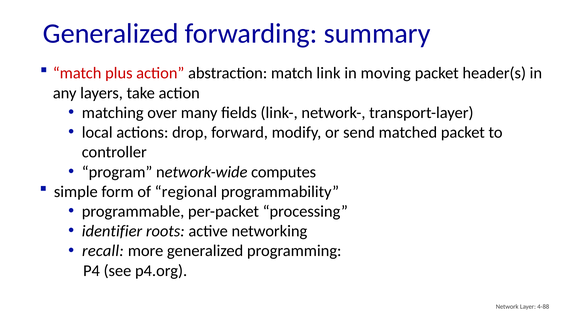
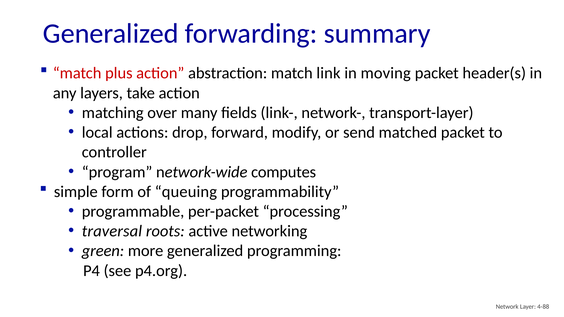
regional: regional -> queuing (186, 192)
identifier: identifier -> traversal (112, 231)
recall: recall -> green (103, 251)
